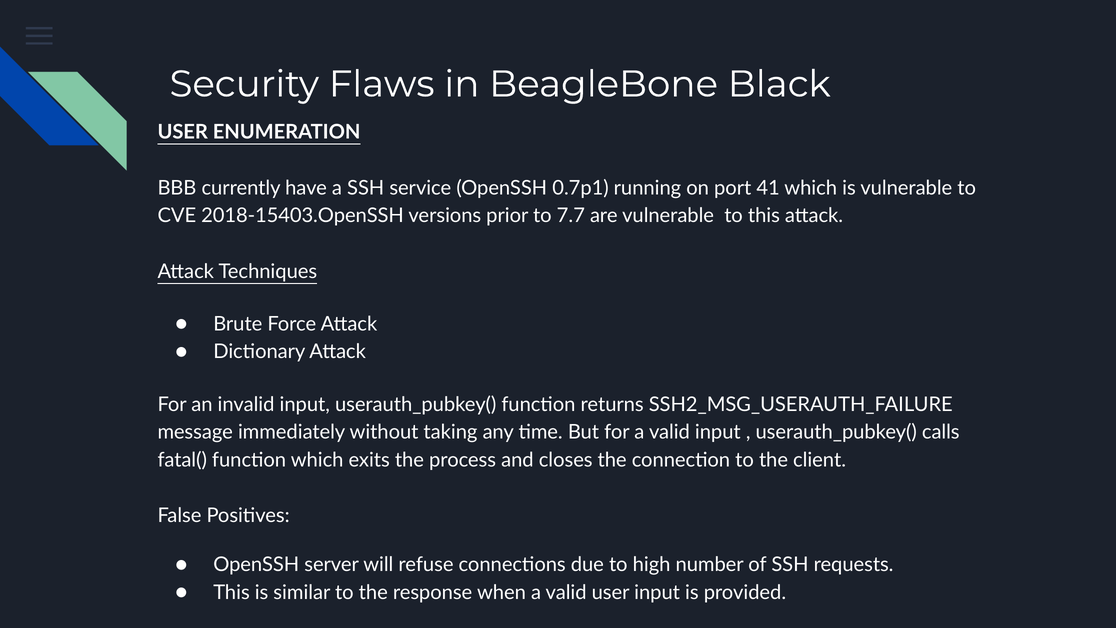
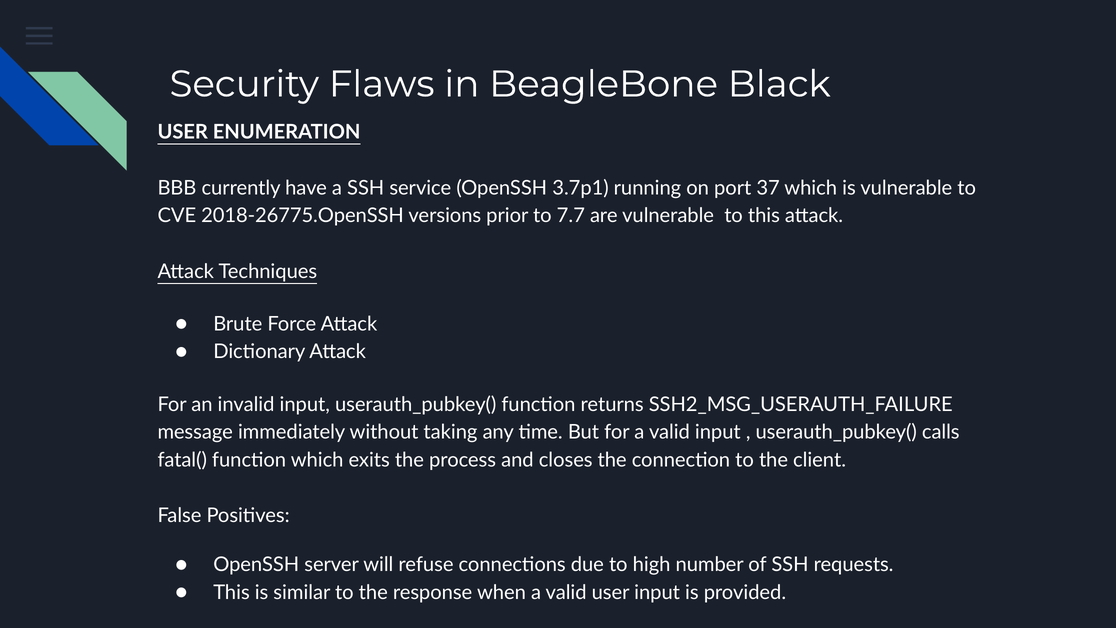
0.7p1: 0.7p1 -> 3.7p1 (581, 188)
41: 41 -> 37 (768, 188)
2018-15403.OpenSSH: 2018-15403.OpenSSH -> 2018-26775.OpenSSH (303, 216)
